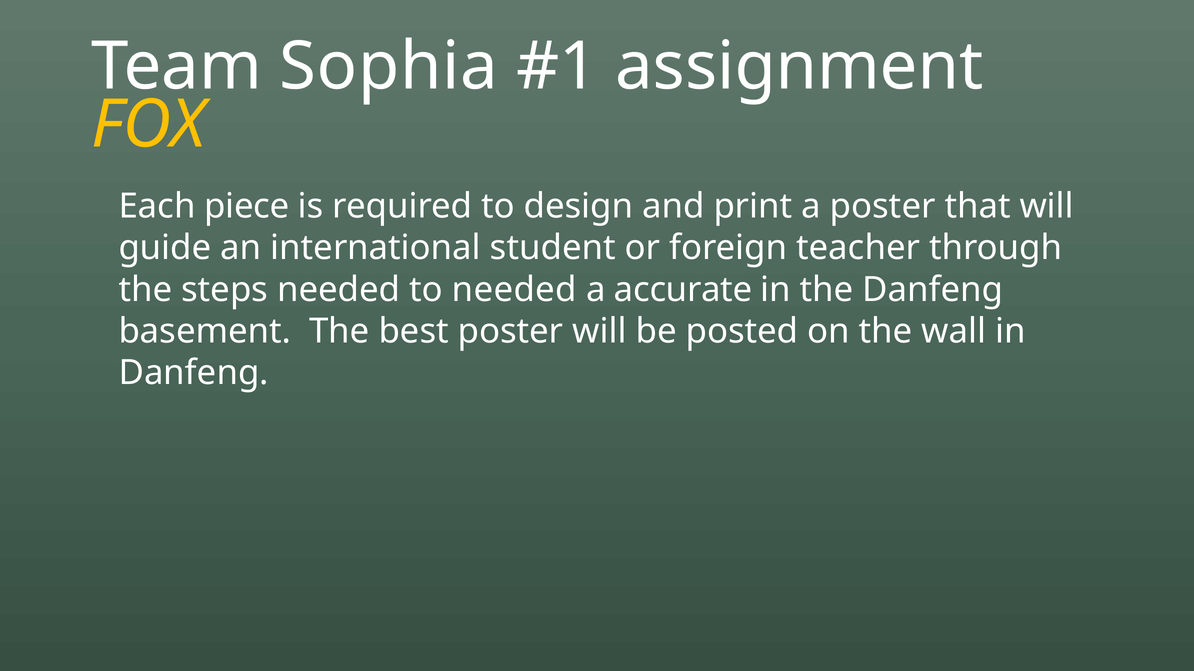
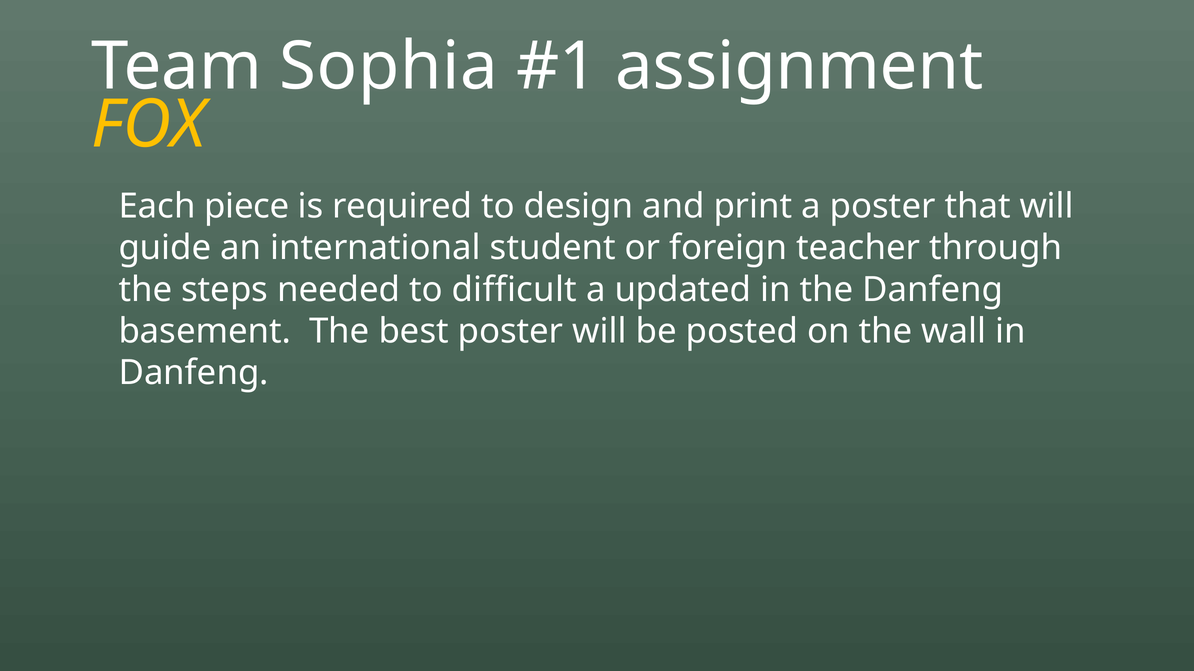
to needed: needed -> difficult (514, 290)
accurate: accurate -> updated (683, 290)
